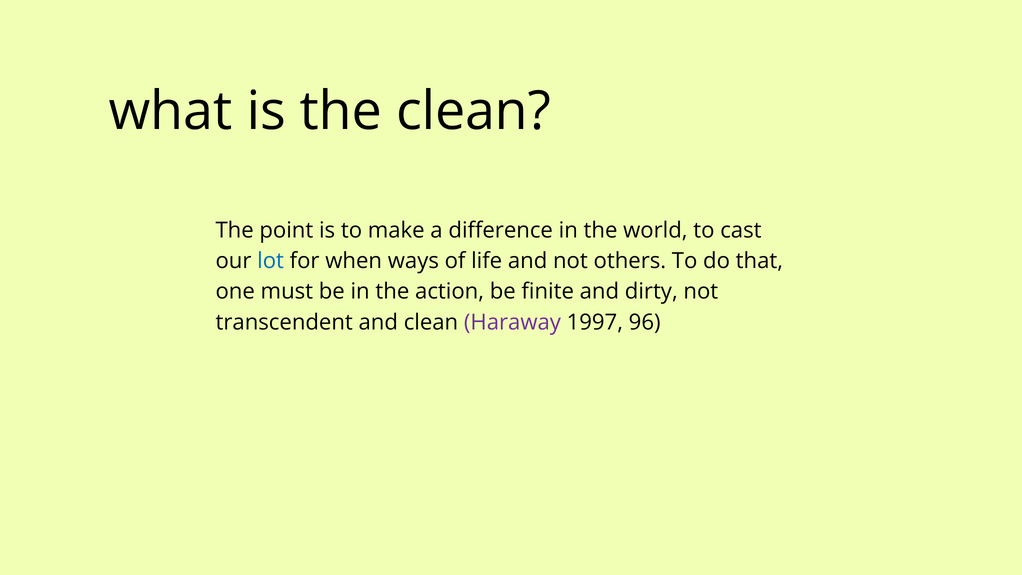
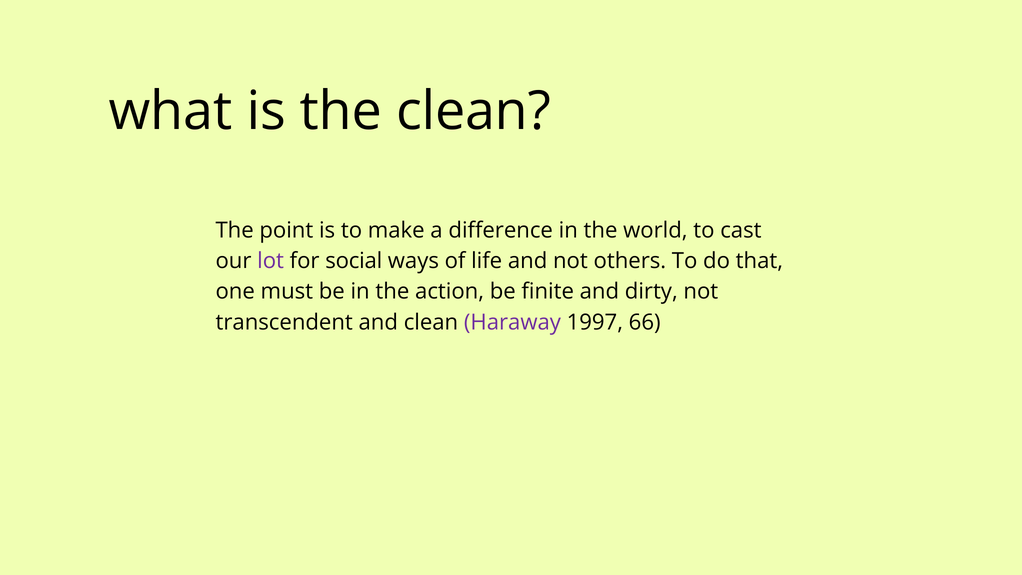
lot colour: blue -> purple (271, 261)
when: when -> social (354, 261)
96: 96 -> 66 (645, 322)
